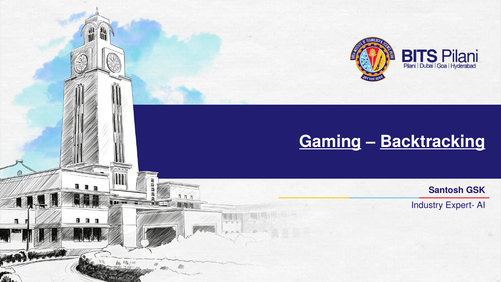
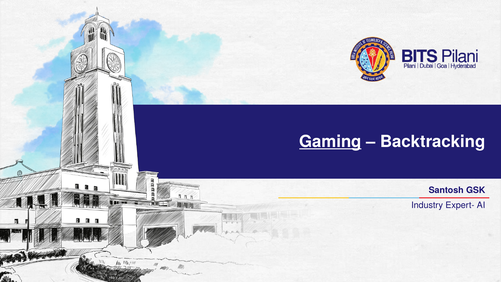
Backtracking underline: present -> none (433, 142)
